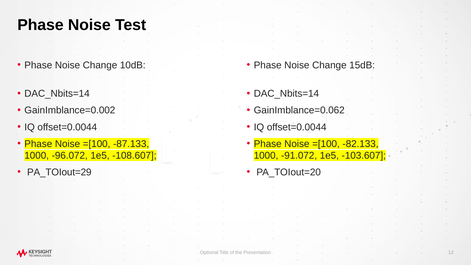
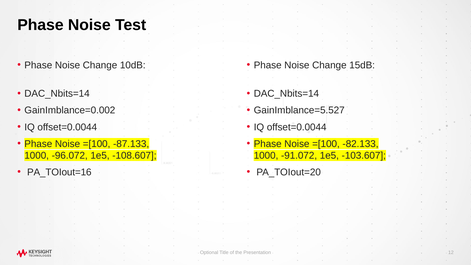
GainImblance=0.062: GainImblance=0.062 -> GainImblance=5.527 (299, 110)
PA_TOIout=29: PA_TOIout=29 -> PA_TOIout=16 (59, 172)
